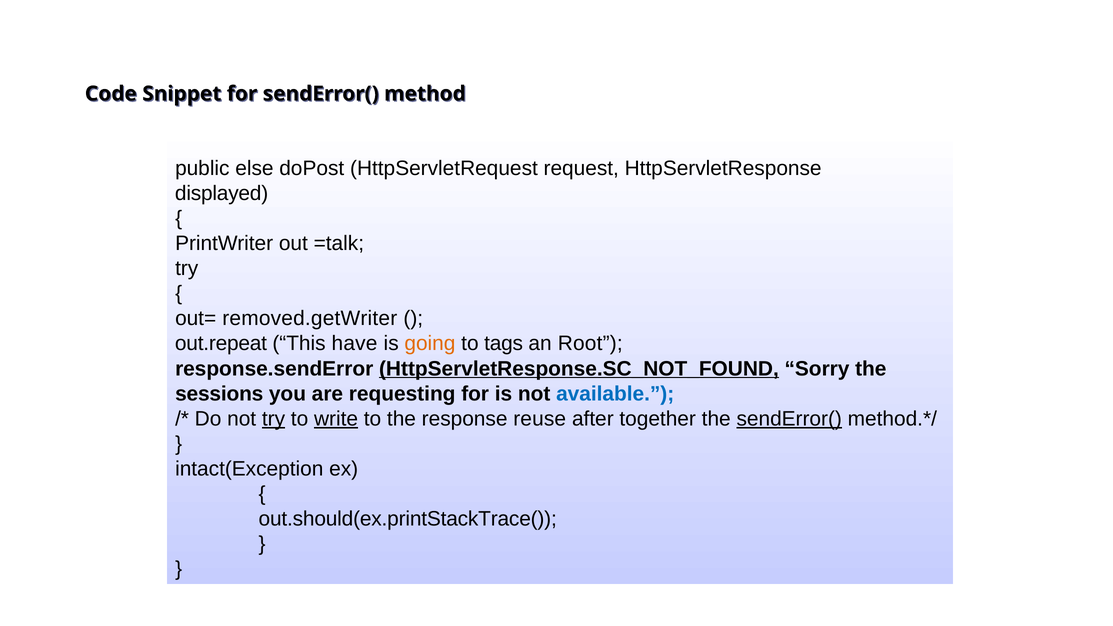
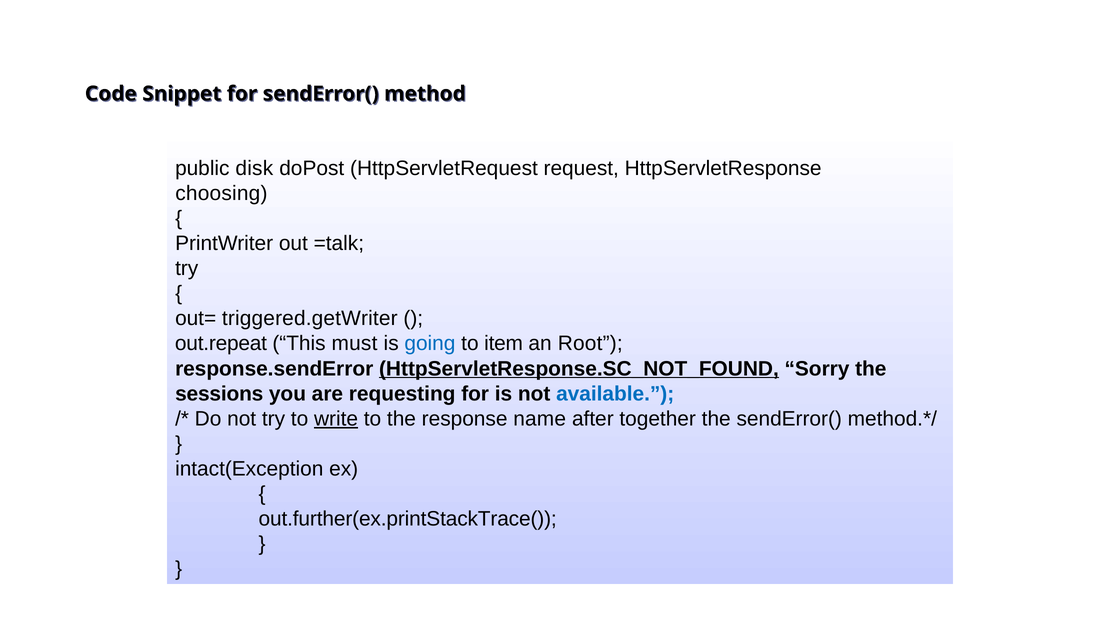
else: else -> disk (254, 168)
displayed: displayed -> choosing (221, 193)
removed.getWriter: removed.getWriter -> triggered.getWriter (310, 319)
have: have -> must (355, 344)
going colour: orange -> blue (430, 344)
tags: tags -> item (504, 344)
try underline: present -> none (274, 419)
reuse: reuse -> name (540, 419)
sendError( underline: present -> none (789, 419)
out.should(ex.printStackTrace(: out.should(ex.printStackTrace( -> out.further(ex.printStackTrace( (408, 519)
